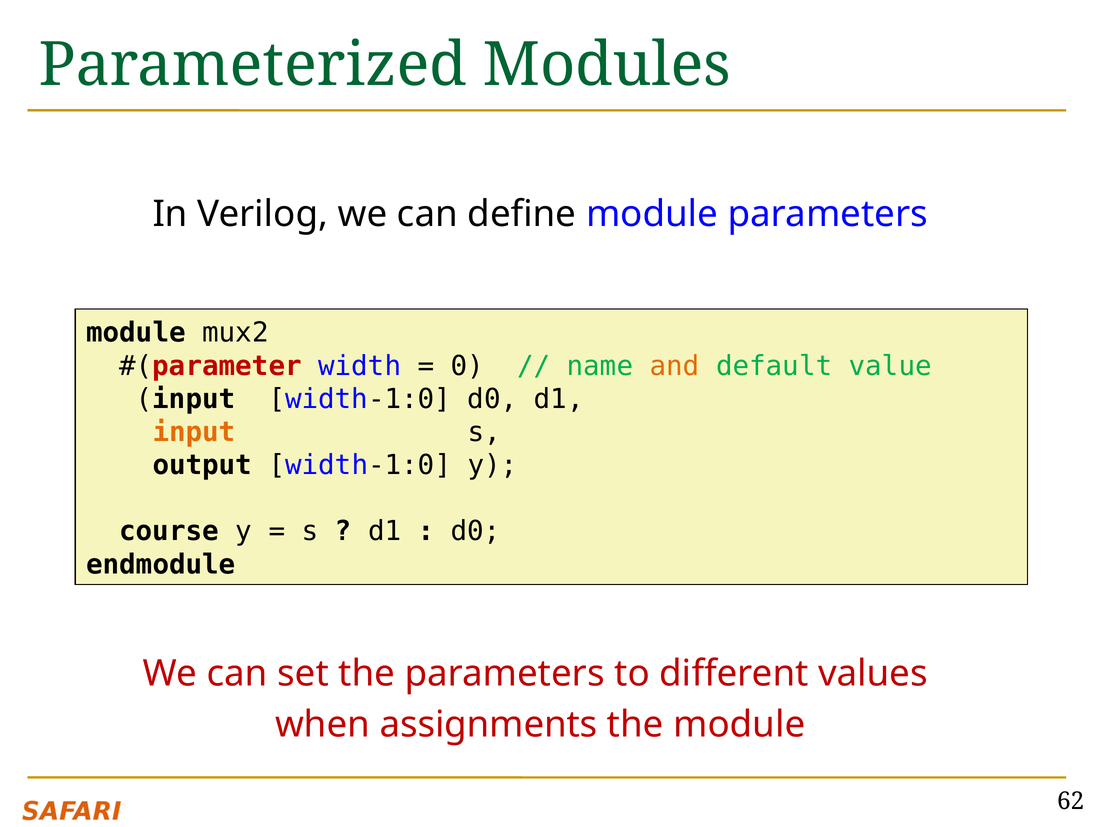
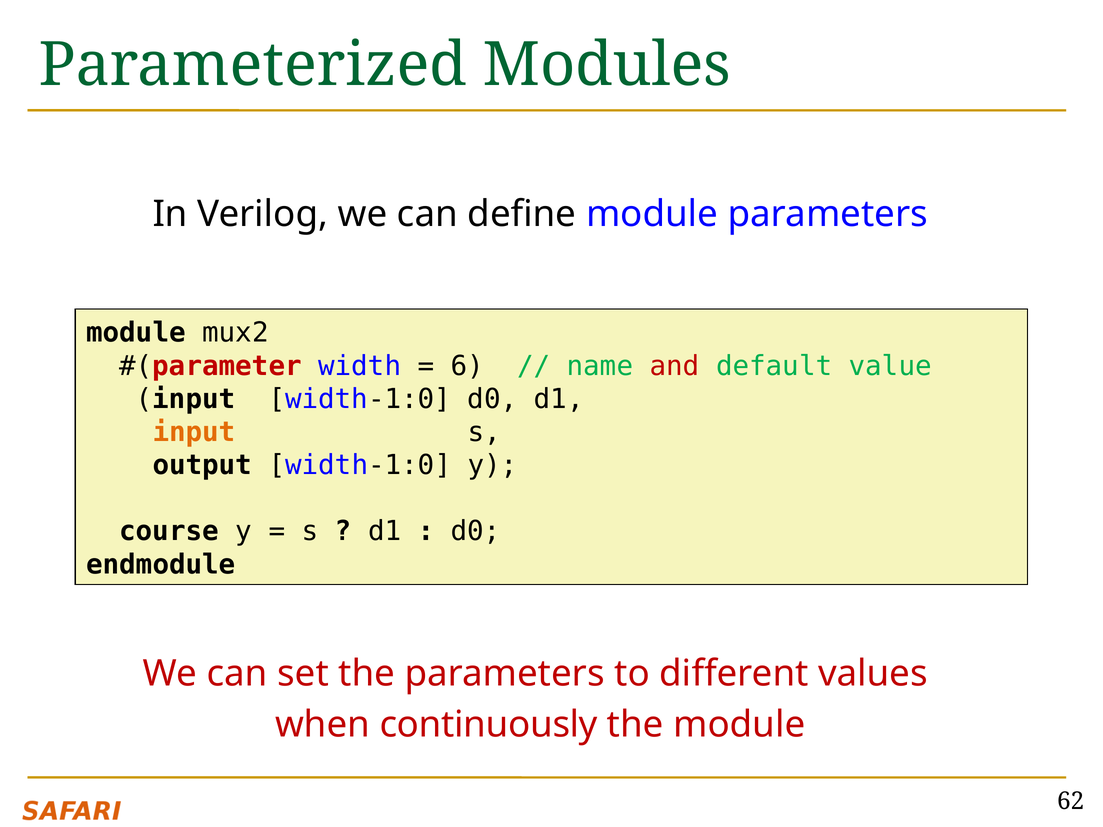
0: 0 -> 6 (467, 366)
and colour: orange -> red (675, 366)
assignments: assignments -> continuously (489, 725)
